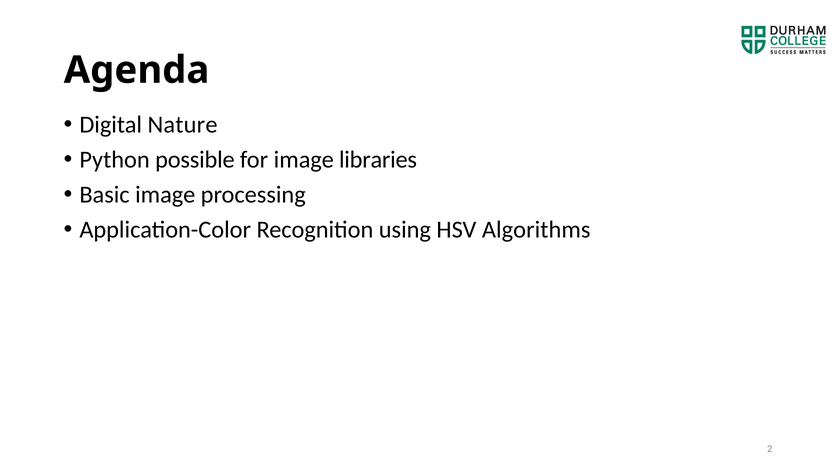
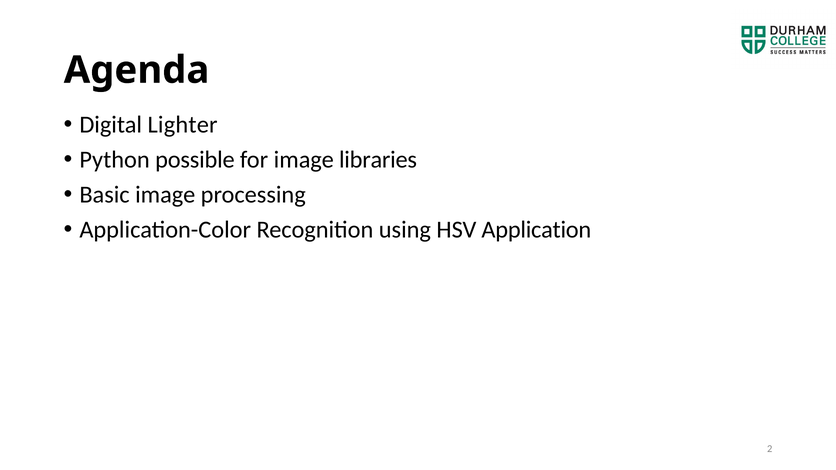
Nature: Nature -> Lighter (183, 125)
Algorithms: Algorithms -> Application (536, 230)
